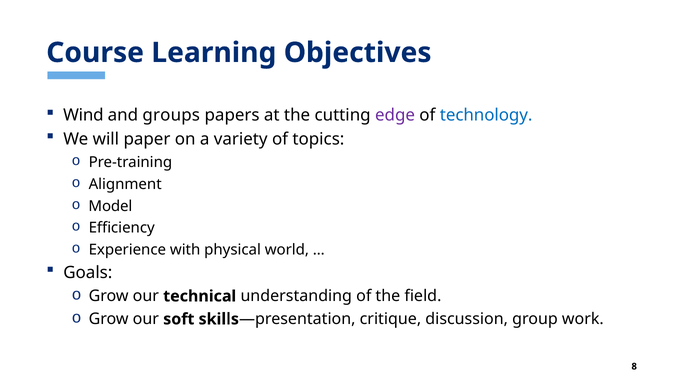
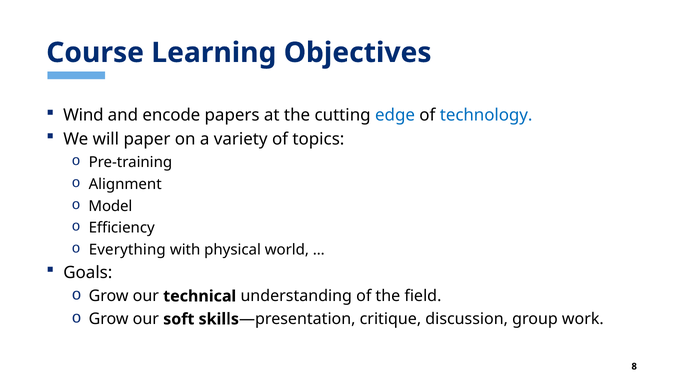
groups: groups -> encode (171, 116)
edge colour: purple -> blue (395, 116)
Experience: Experience -> Everything (127, 250)
